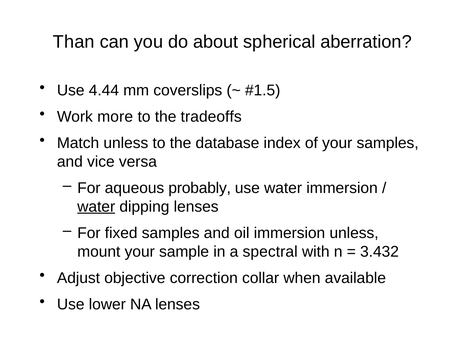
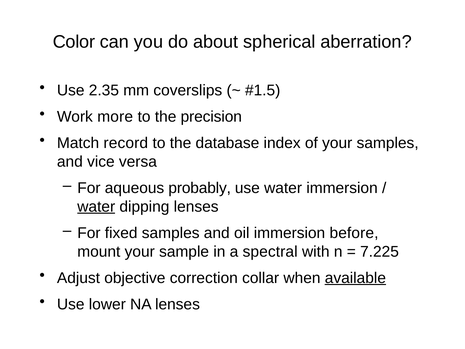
Than: Than -> Color (74, 42)
4.44: 4.44 -> 2.35 (104, 90)
tradeoffs: tradeoffs -> precision (211, 117)
Match unless: unless -> record (126, 143)
immersion unless: unless -> before (354, 233)
3.432: 3.432 -> 7.225 (379, 251)
available underline: none -> present (355, 278)
